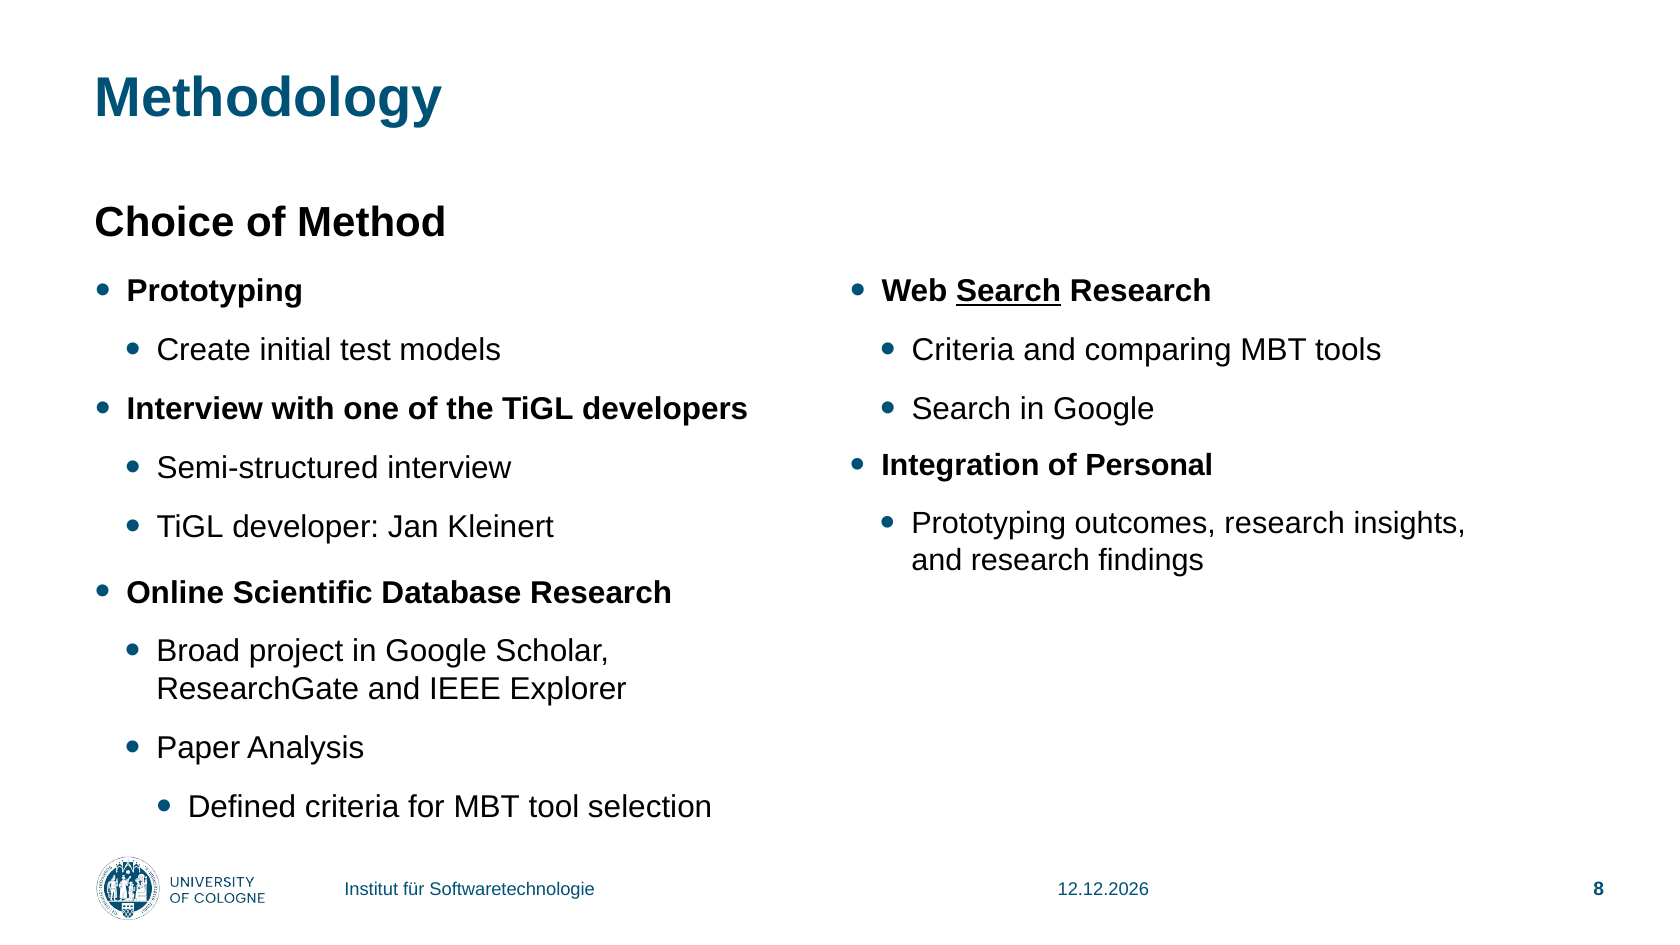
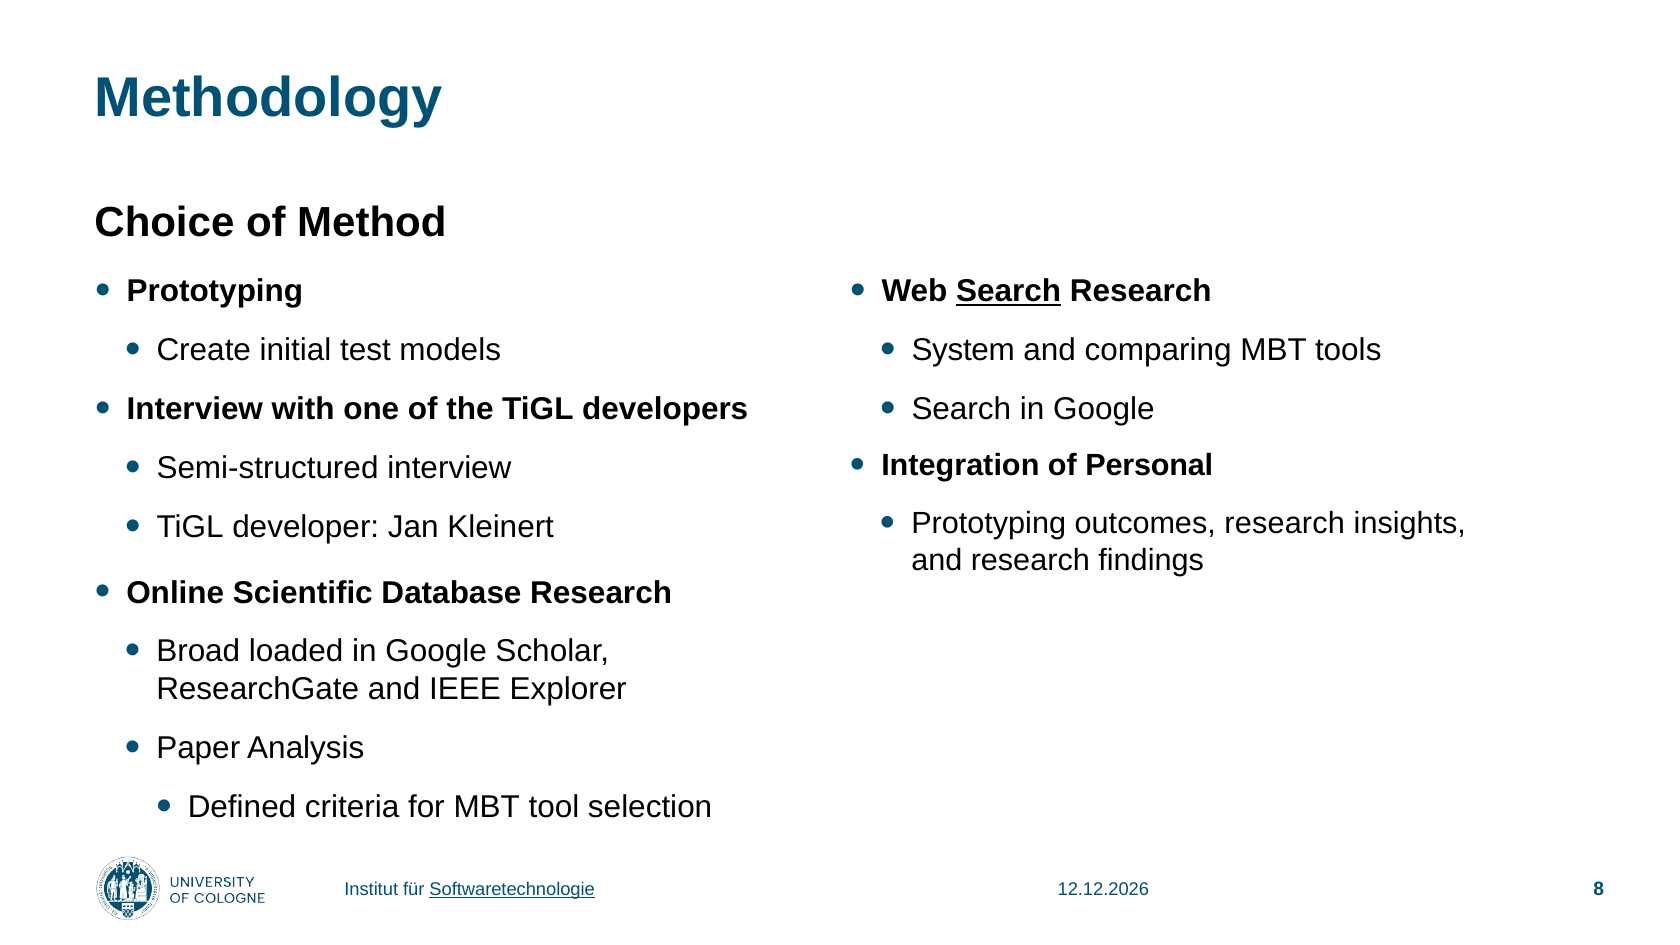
Criteria: Criteria -> System (963, 350)
project: project -> loaded (296, 652)
Softwaretechnologie underline: none -> present (512, 889)
